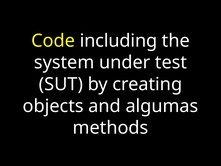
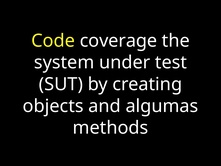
including: including -> coverage (118, 41)
